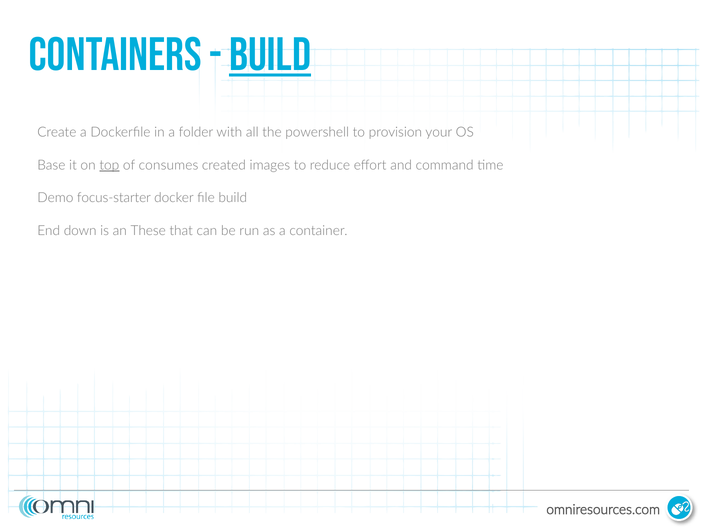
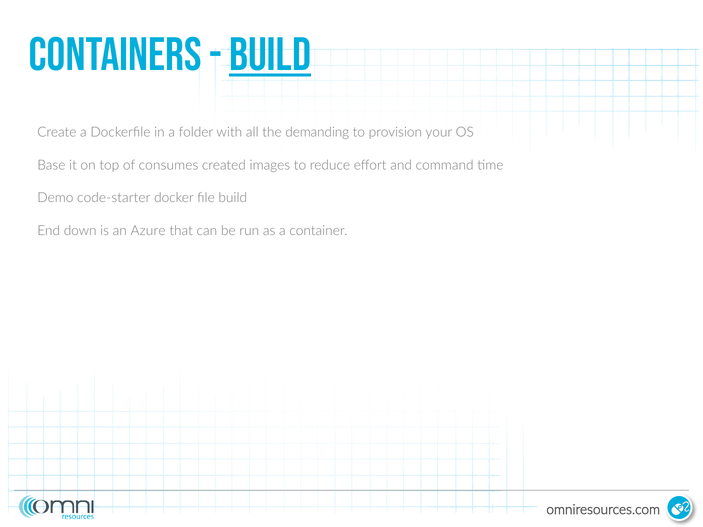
powershell: powershell -> demanding (317, 132)
top underline: present -> none (109, 165)
focus-starter: focus-starter -> code-starter (114, 198)
These: These -> Azure (148, 231)
